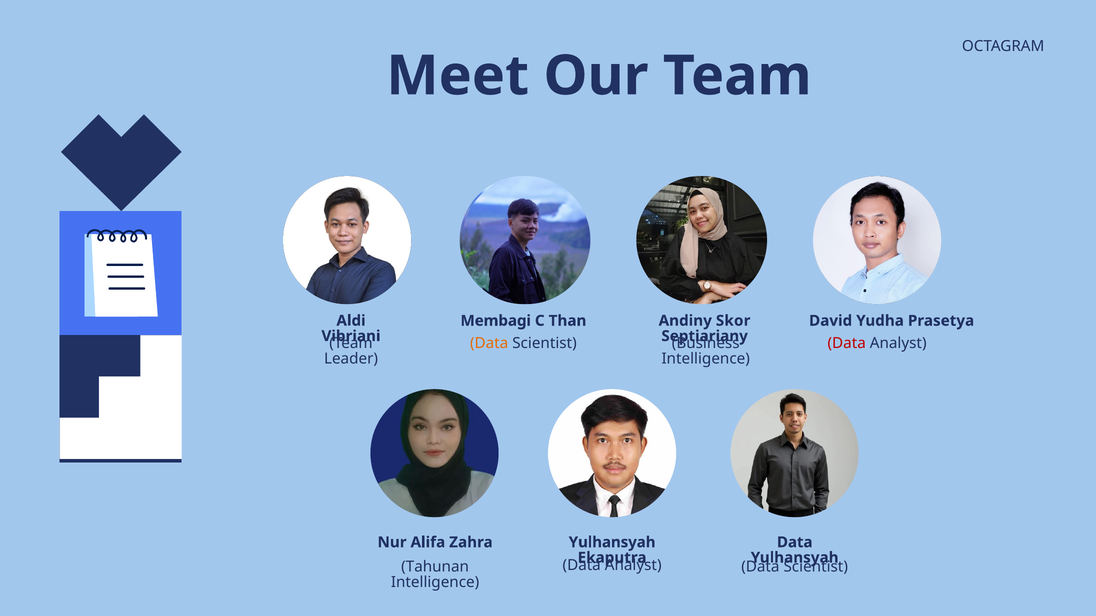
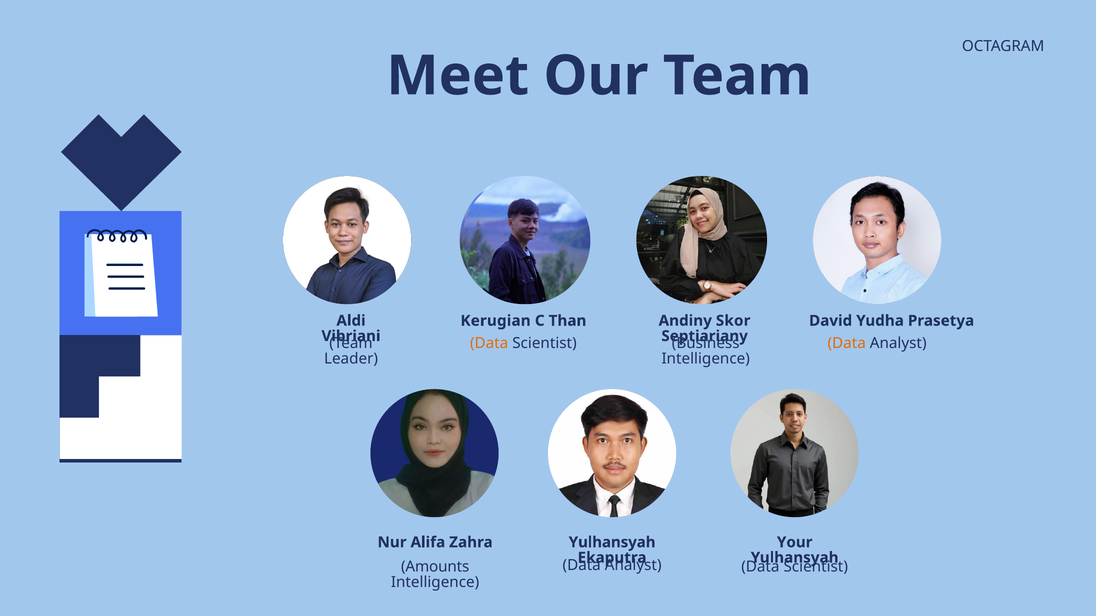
Membagi: Membagi -> Kerugian (496, 321)
Data colour: red -> orange (847, 344)
Data: Data -> Your (795, 543)
Tahunan: Tahunan -> Amounts (435, 567)
